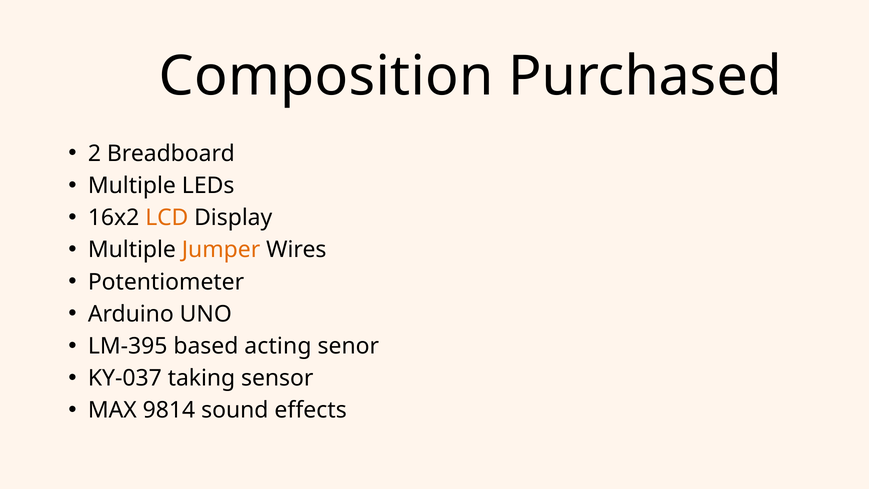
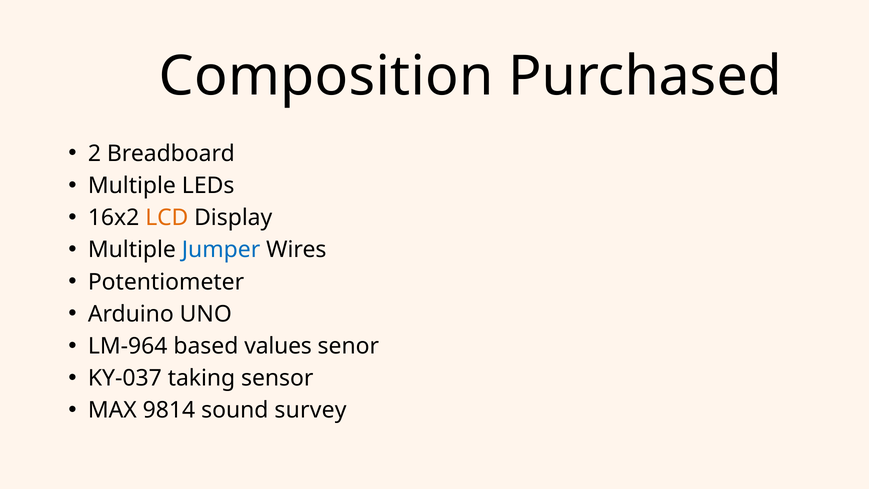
Jumper colour: orange -> blue (221, 250)
LM-395: LM-395 -> LM-964 (128, 346)
acting: acting -> values (278, 346)
effects: effects -> survey (311, 410)
